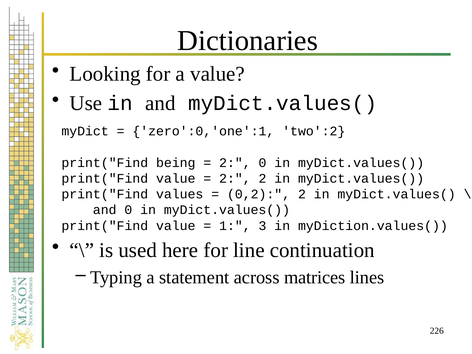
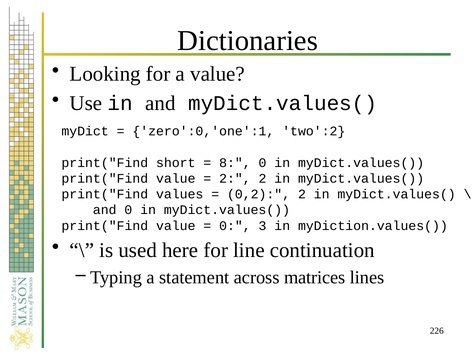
being: being -> short (176, 163)
2: 2 -> 8 (235, 163)
1: 1 -> 0 (235, 226)
